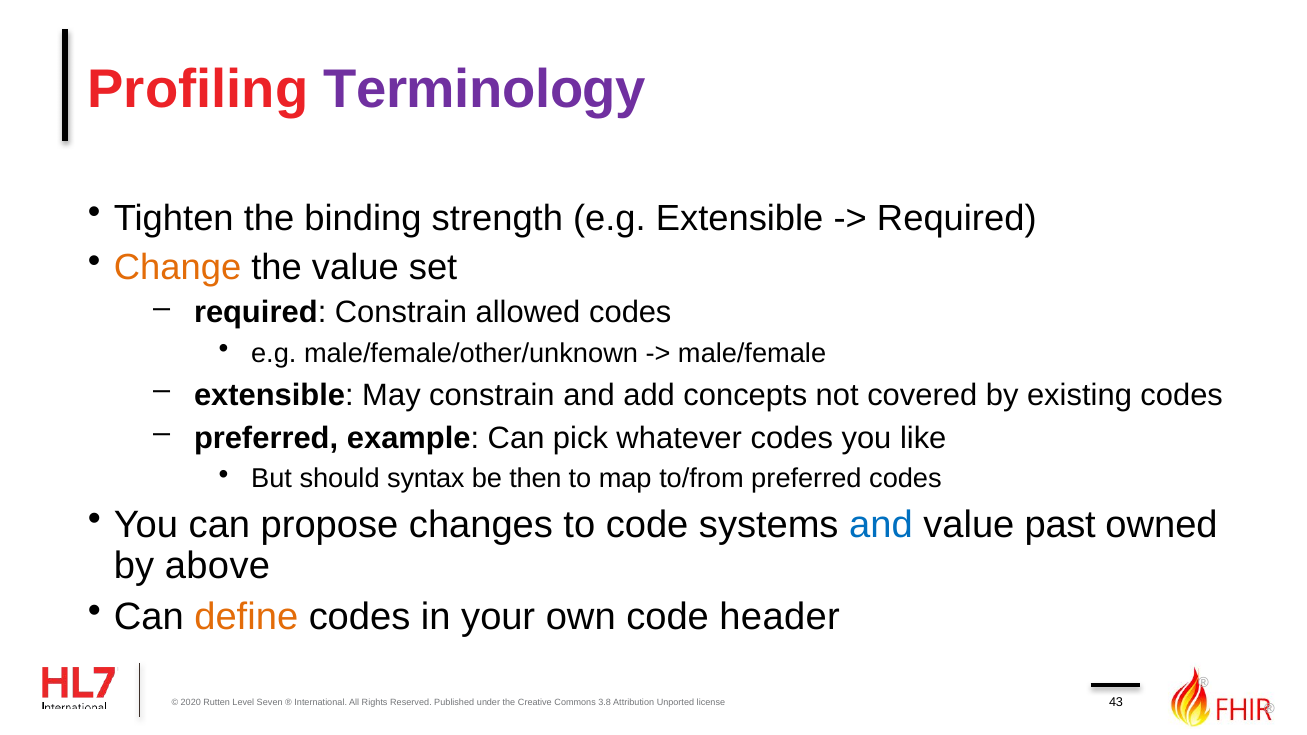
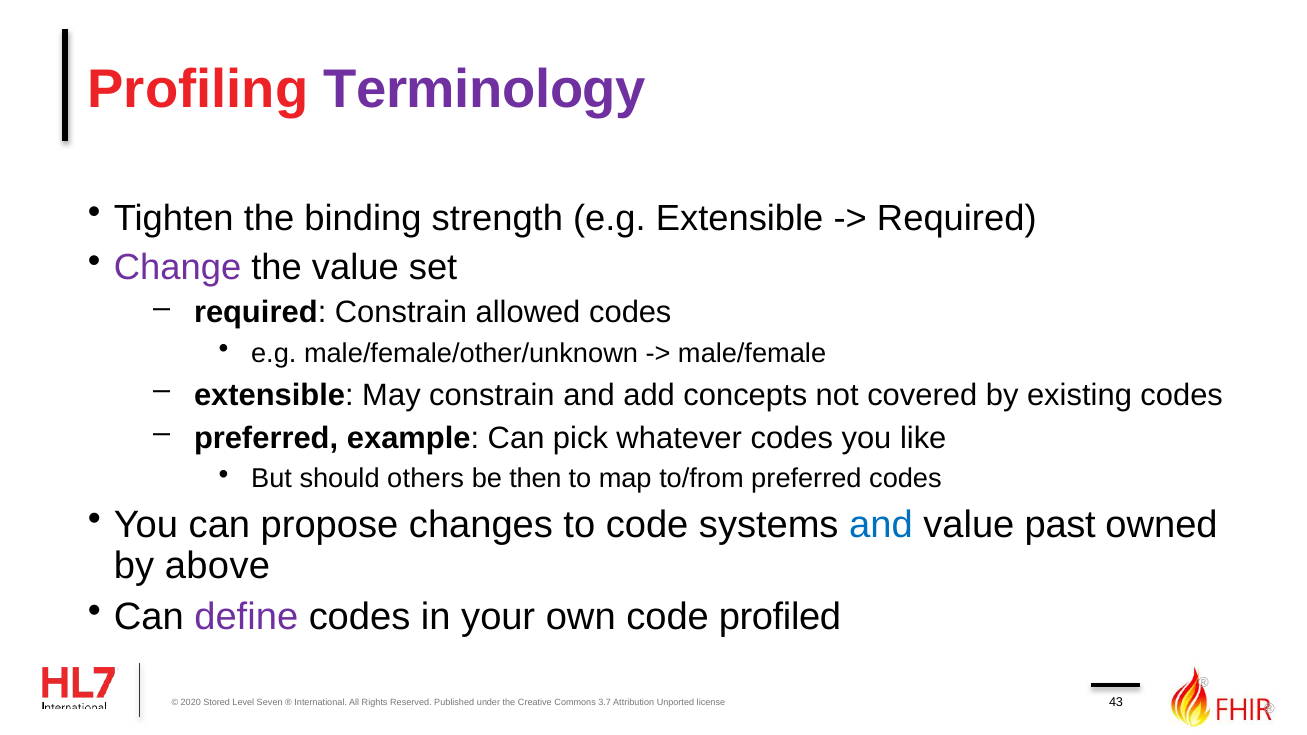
Change colour: orange -> purple (178, 267)
syntax: syntax -> others (426, 479)
define colour: orange -> purple (246, 617)
header: header -> profiled (780, 617)
Rutten: Rutten -> Stored (217, 703)
3.8: 3.8 -> 3.7 (605, 703)
